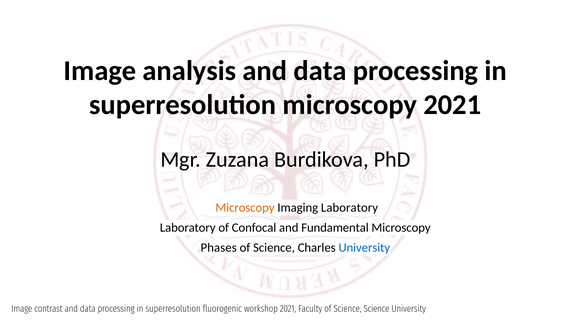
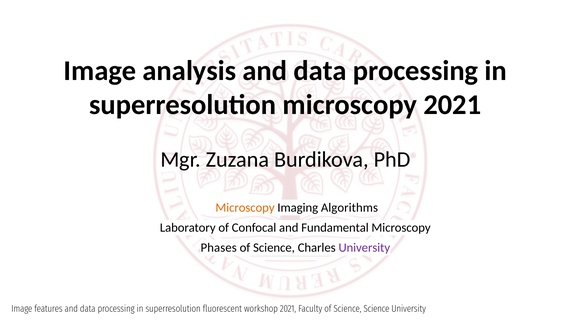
Imaging Laboratory: Laboratory -> Algorithms (349, 208)
University colour: blue -> purple (364, 248)
contrast: contrast -> features (48, 309)
fluorogenic: fluorogenic -> fluorescent (222, 309)
